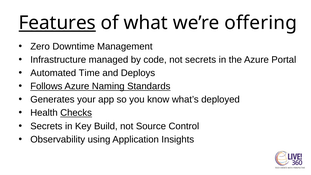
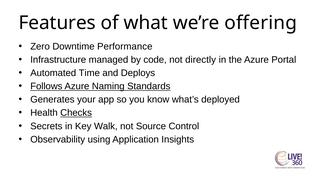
Features underline: present -> none (57, 23)
Management: Management -> Performance (125, 46)
not secrets: secrets -> directly (201, 60)
Build: Build -> Walk (106, 126)
